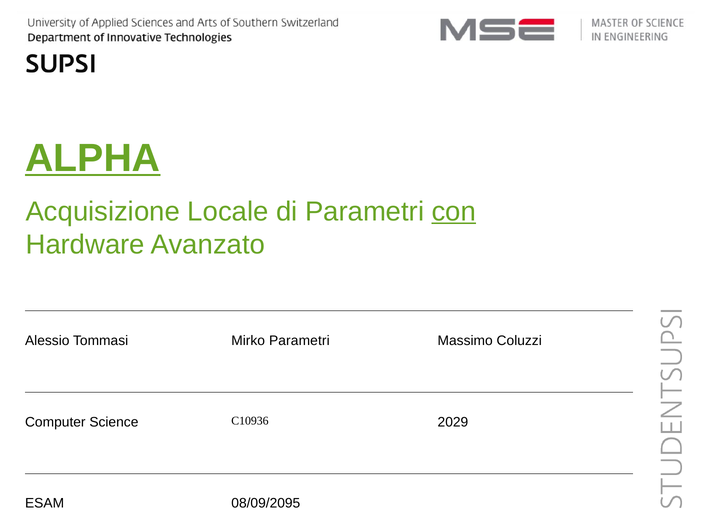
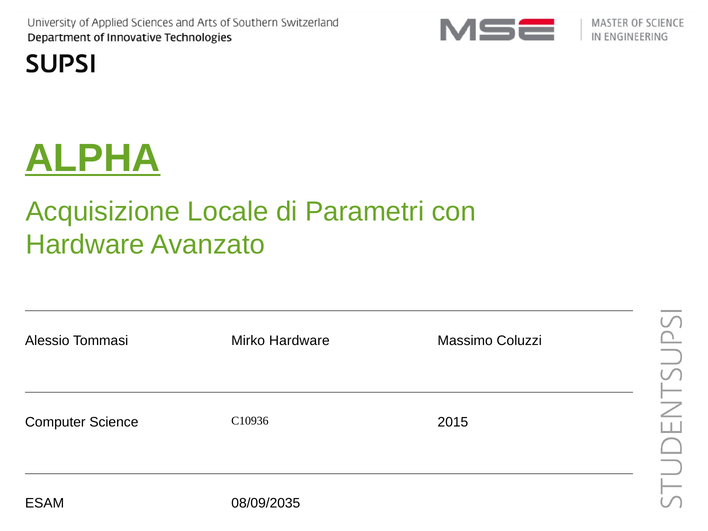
con underline: present -> none (454, 211)
Mirko Parametri: Parametri -> Hardware (299, 340)
2029: 2029 -> 2015 (453, 422)
08/09/2095: 08/09/2095 -> 08/09/2035 (266, 503)
